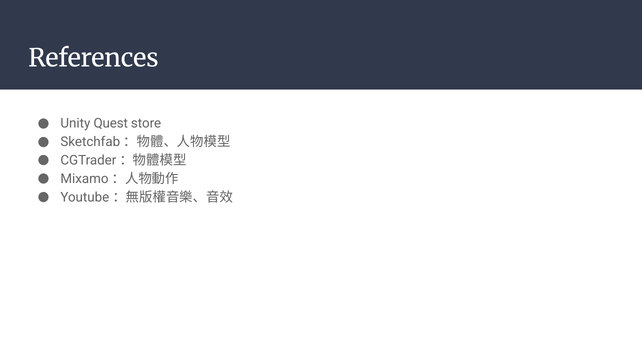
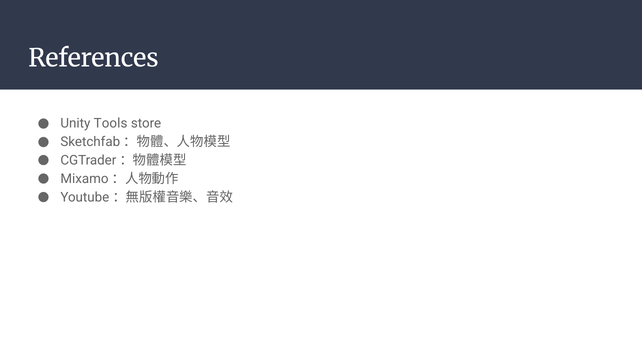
Quest: Quest -> Tools (111, 124)
